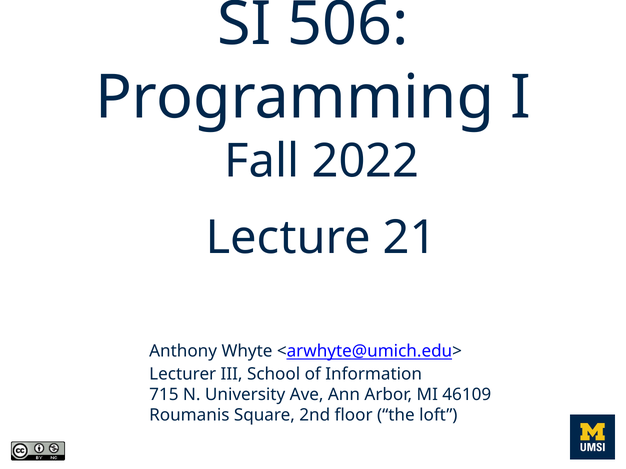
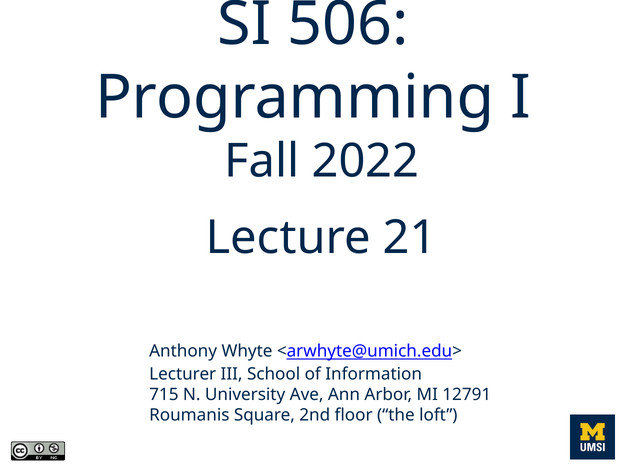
46109: 46109 -> 12791 (467, 395)
